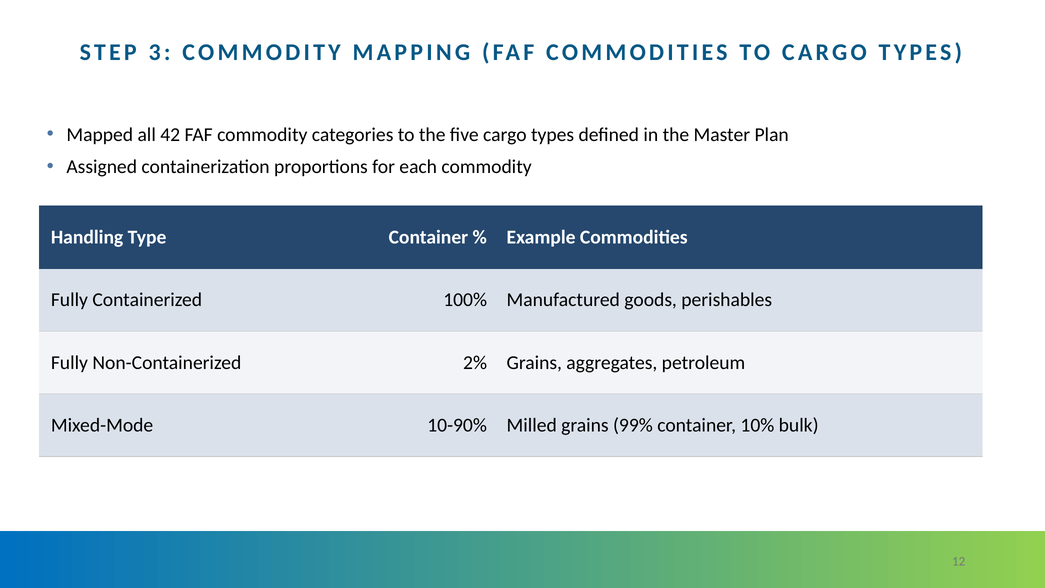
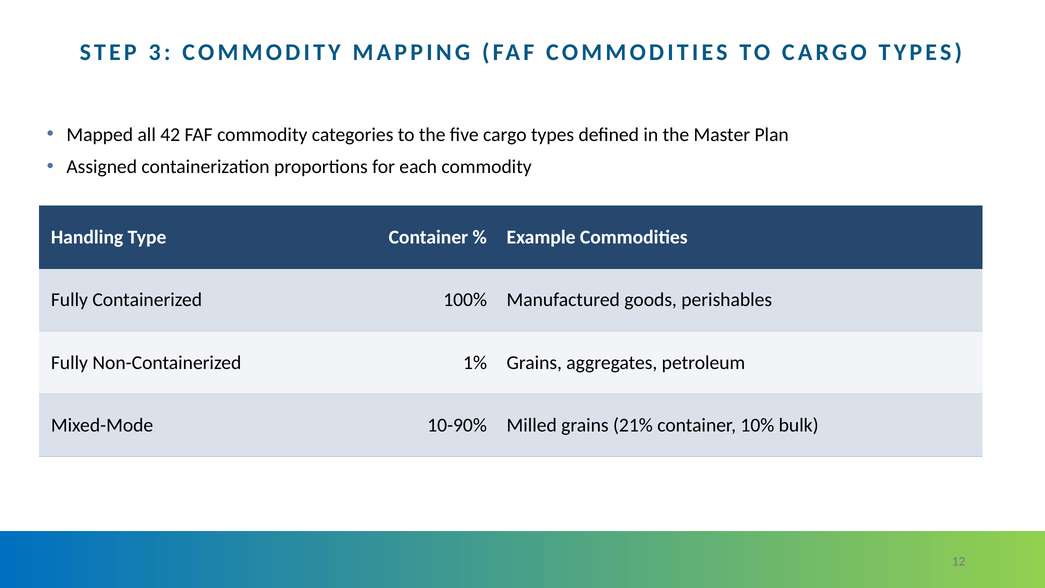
2%: 2% -> 1% (475, 362)
99%: 99% -> 21% (633, 425)
